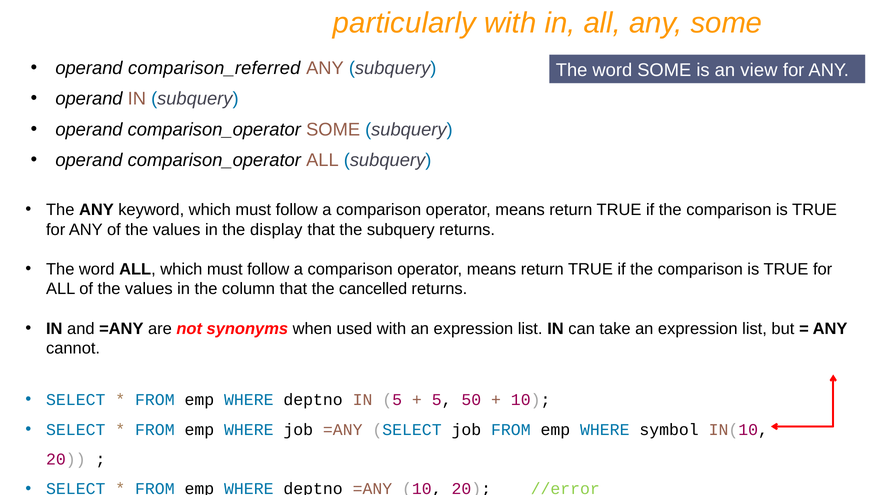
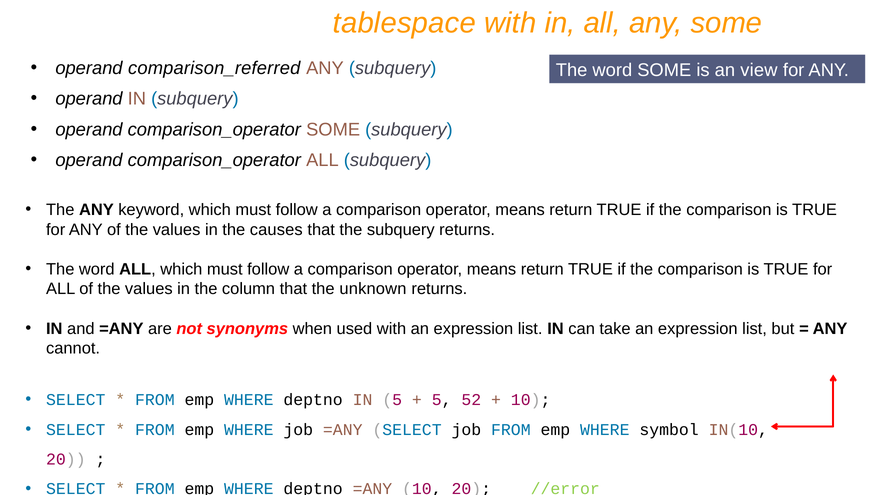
particularly: particularly -> tablespace (404, 23)
display: display -> causes (276, 229)
cancelled: cancelled -> unknown (373, 289)
50: 50 -> 52 (471, 399)
